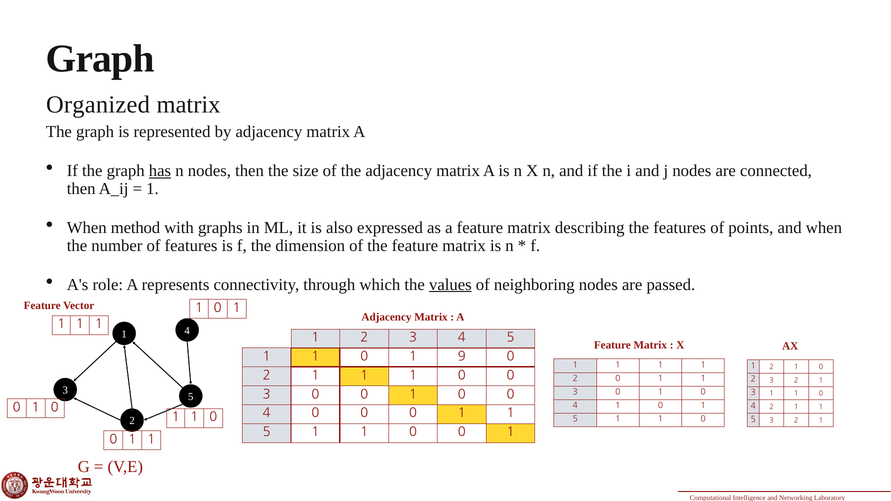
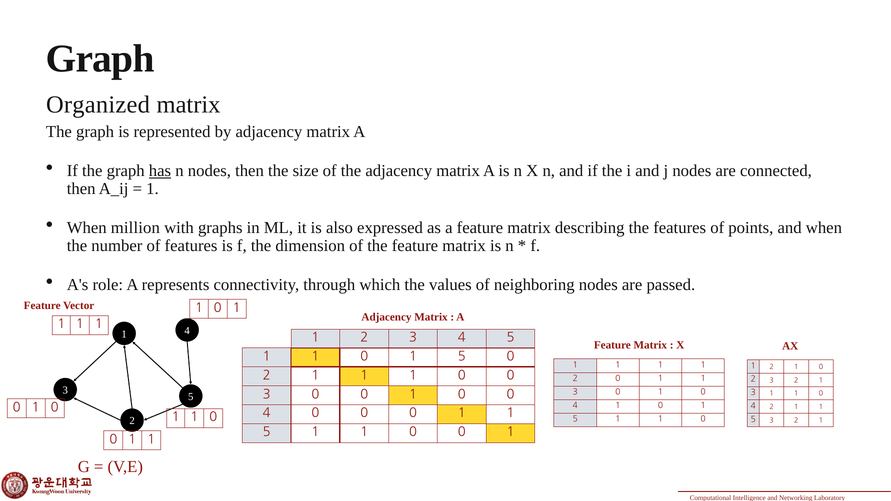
method: method -> million (135, 228)
values underline: present -> none (450, 285)
9: 9 -> 5 (462, 356)
